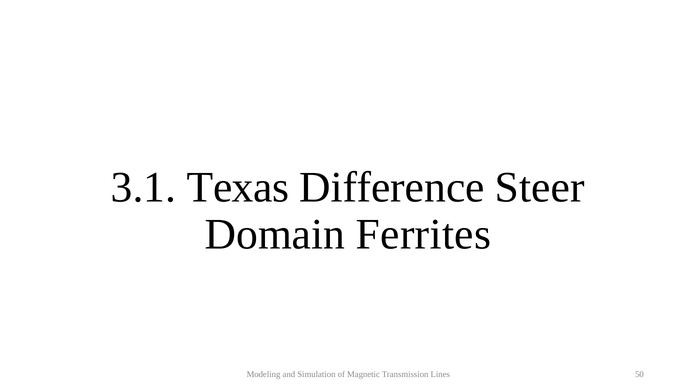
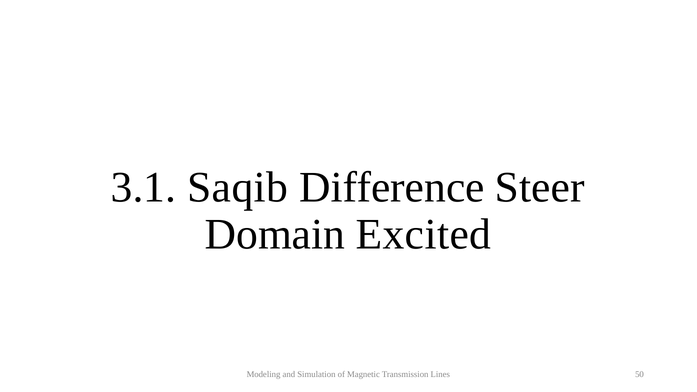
Texas: Texas -> Saqib (238, 187)
Ferrites: Ferrites -> Excited (423, 234)
